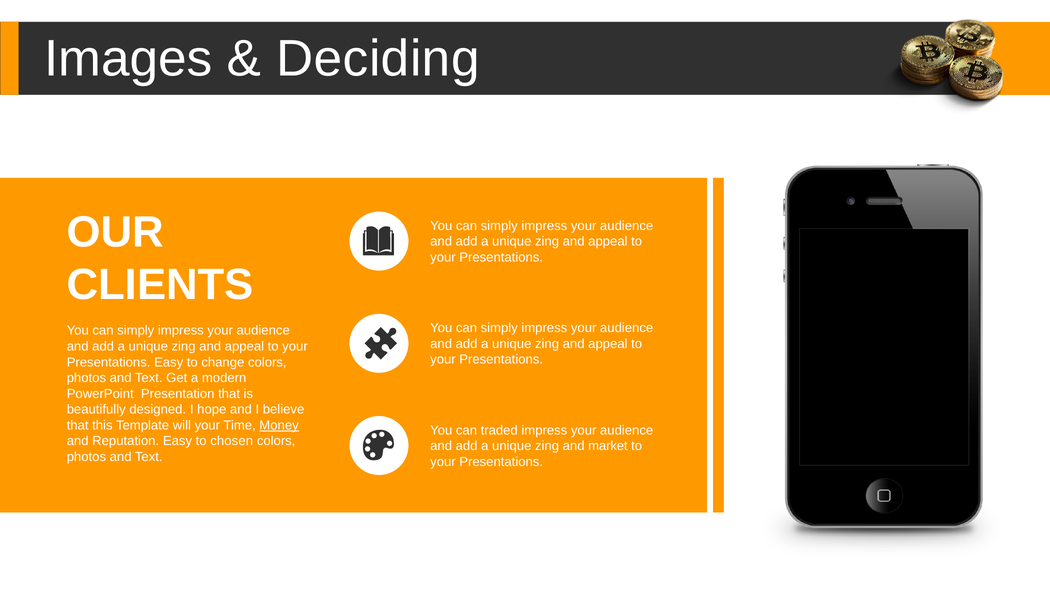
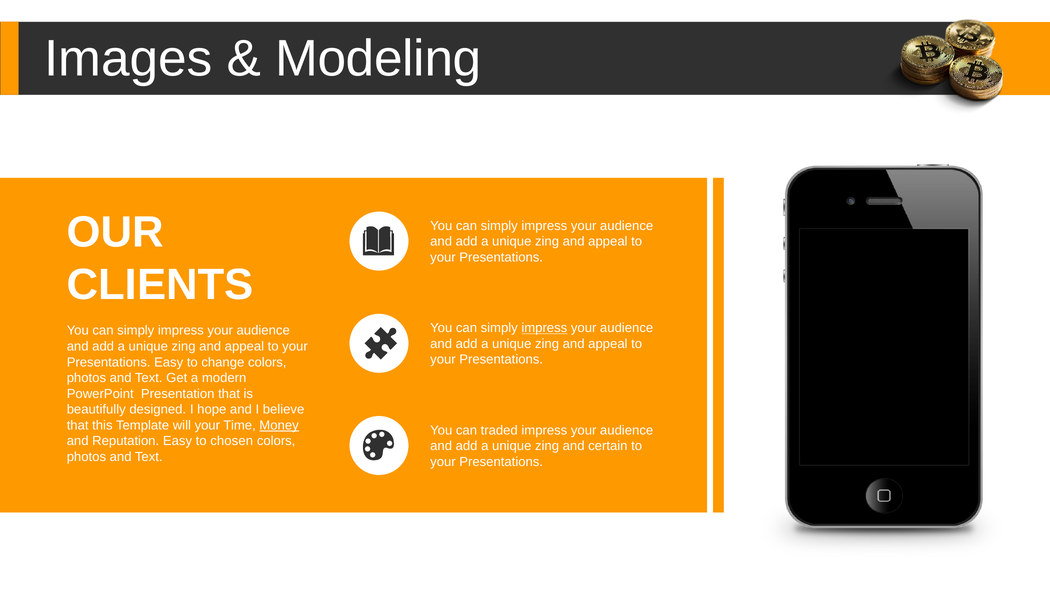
Deciding: Deciding -> Modeling (378, 59)
impress underline: none -> present (544, 328)
market: market -> certain (608, 446)
